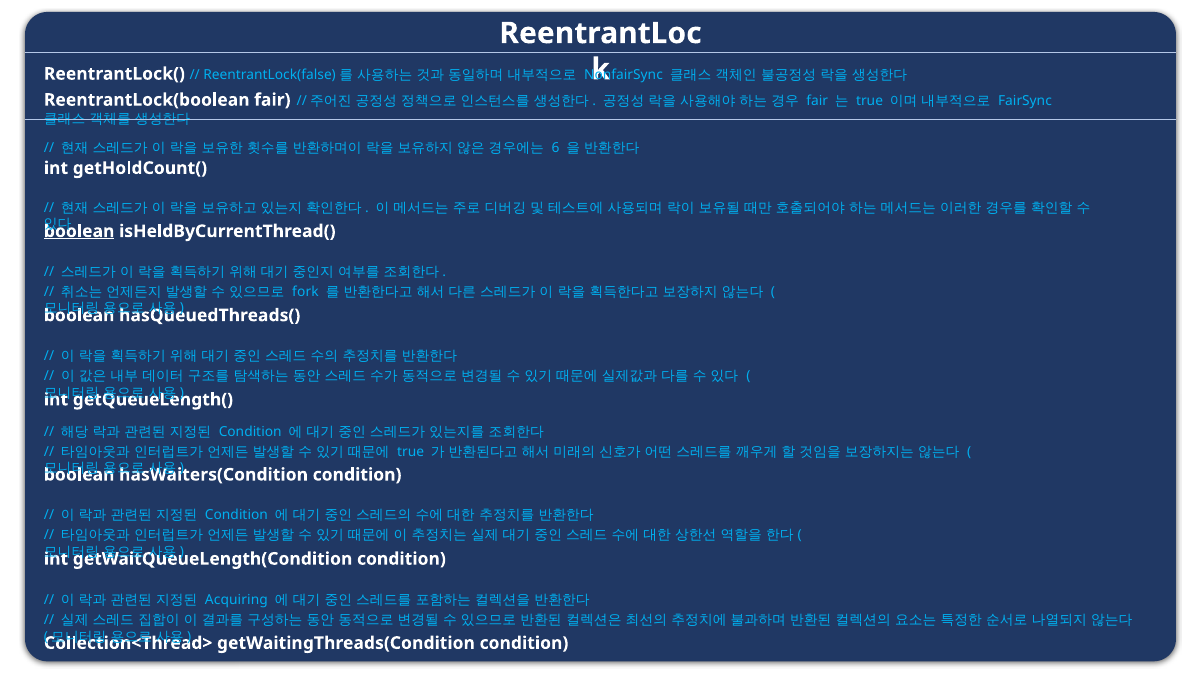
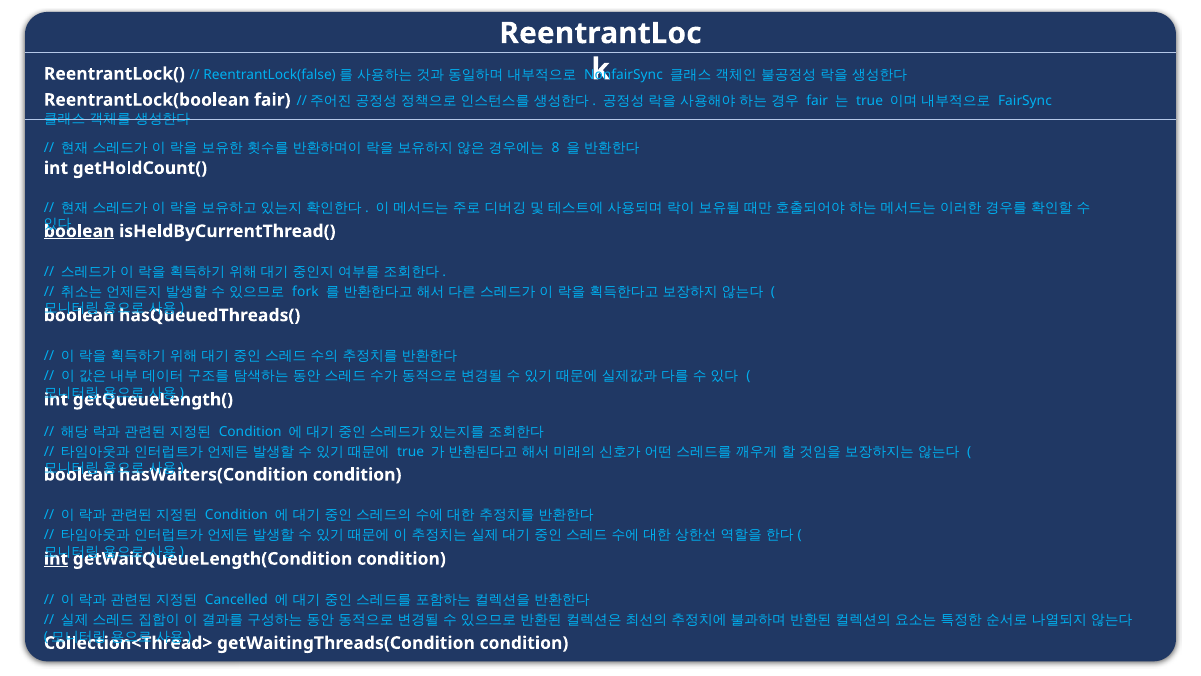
6: 6 -> 8 (556, 148)
int underline: none -> present (56, 559)
Acquiring: Acquiring -> Cancelled (236, 600)
